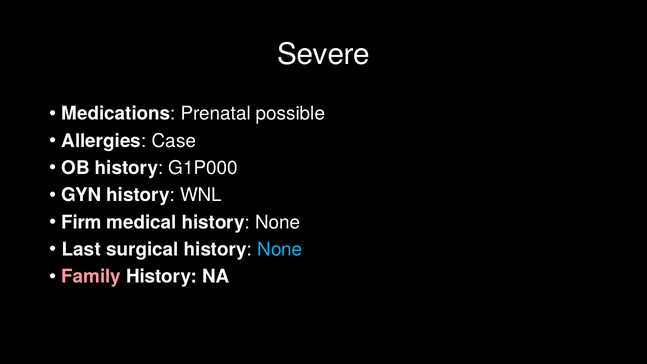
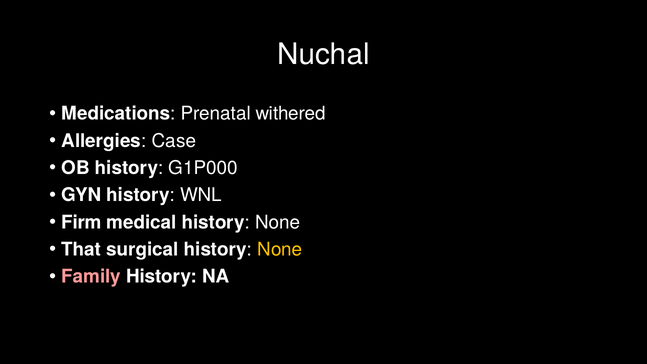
Severe: Severe -> Nuchal (323, 54)
possible: possible -> withered (291, 114)
Last: Last -> That (81, 249)
None colour: light blue -> yellow (280, 249)
